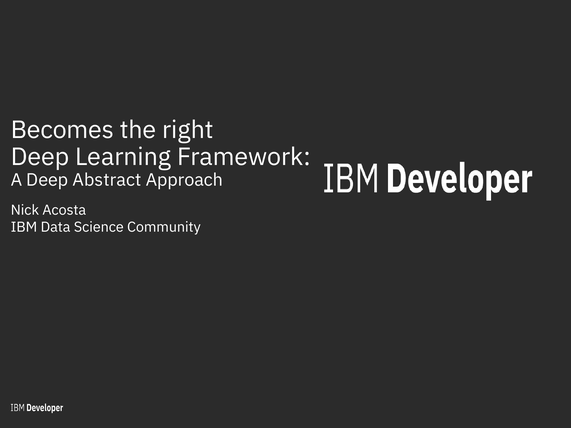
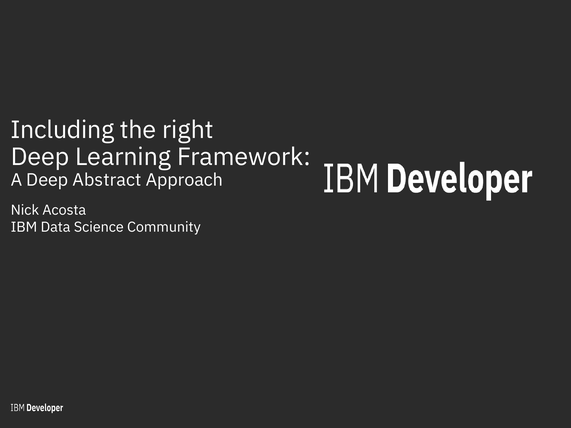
Becomes: Becomes -> Including (62, 130)
